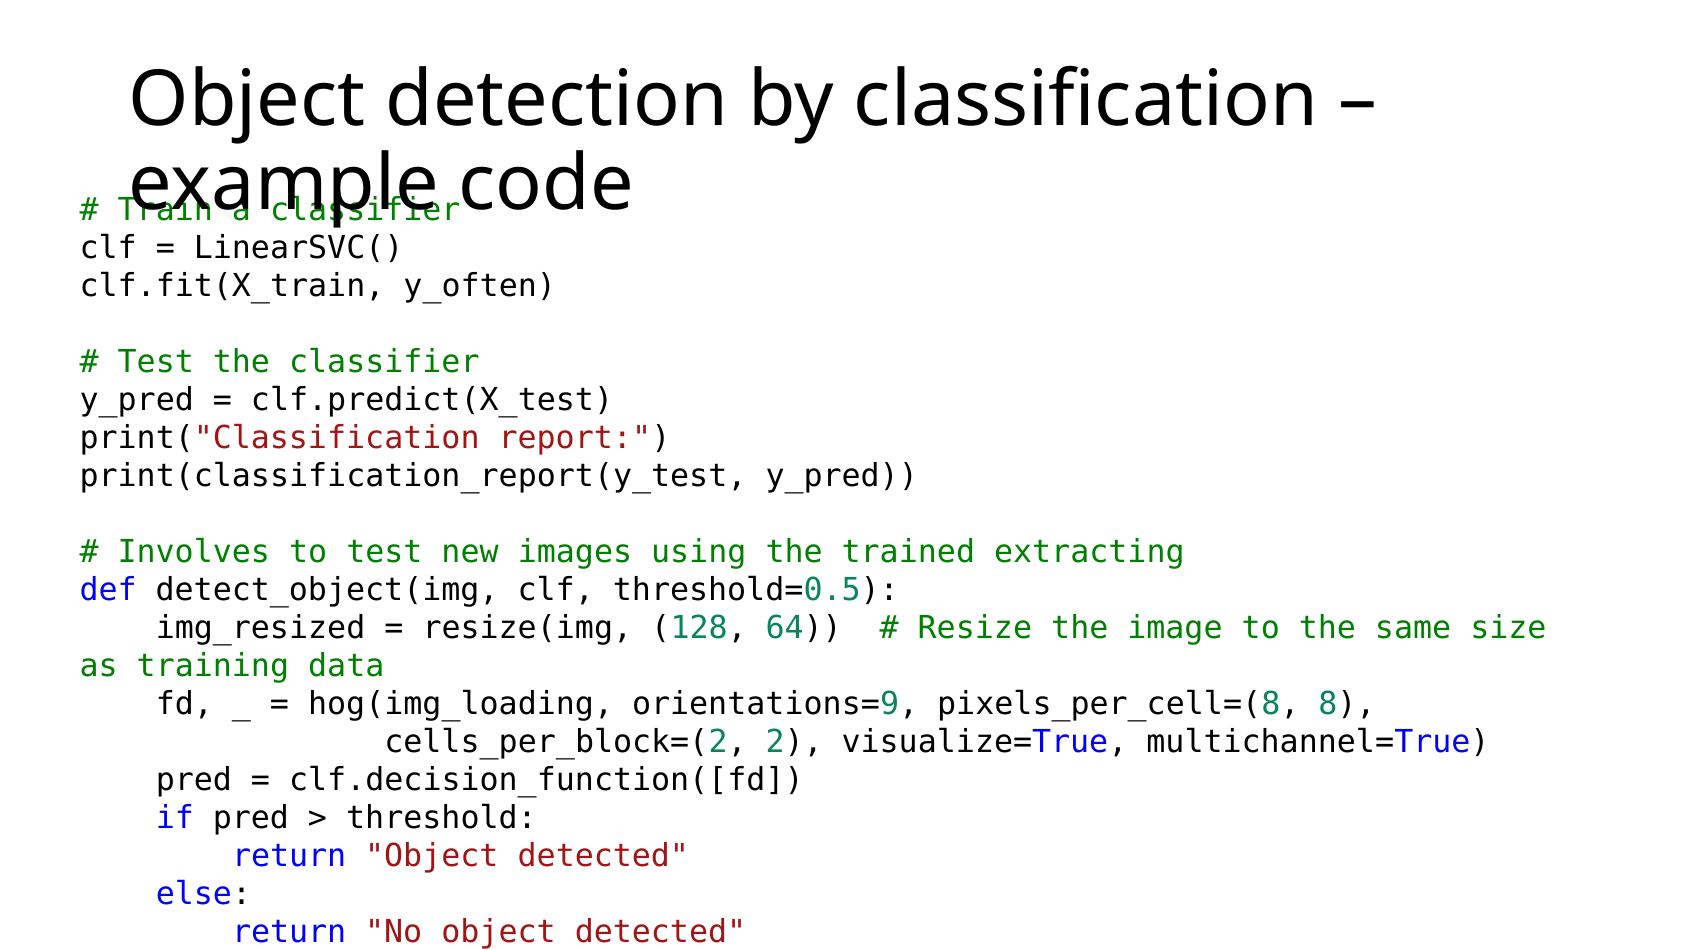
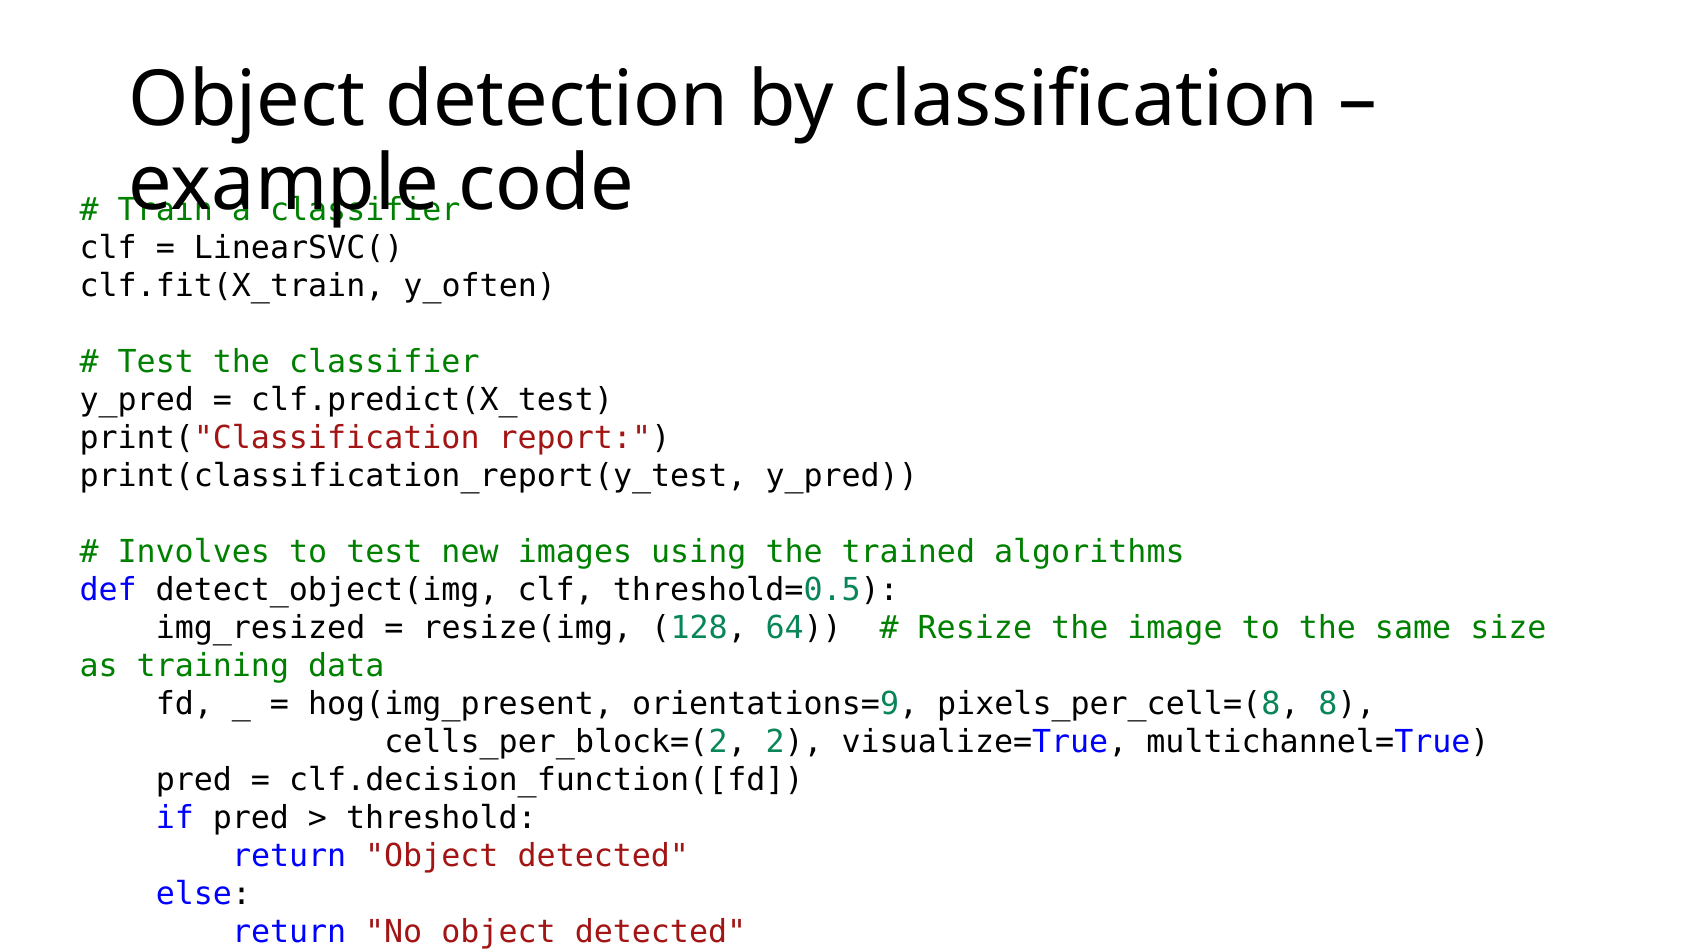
extracting: extracting -> algorithms (1089, 552)
hog(img_loading: hog(img_loading -> hog(img_present (461, 704)
